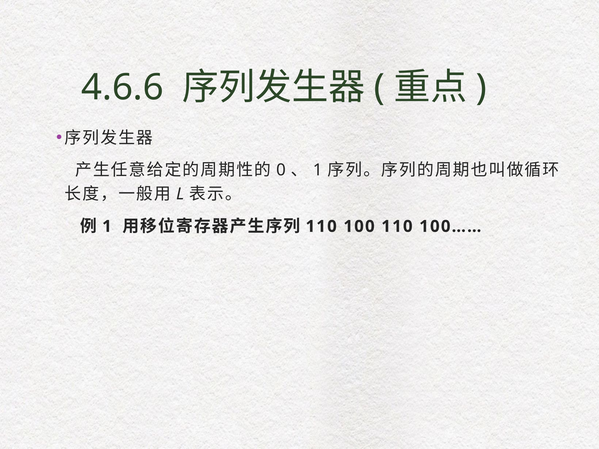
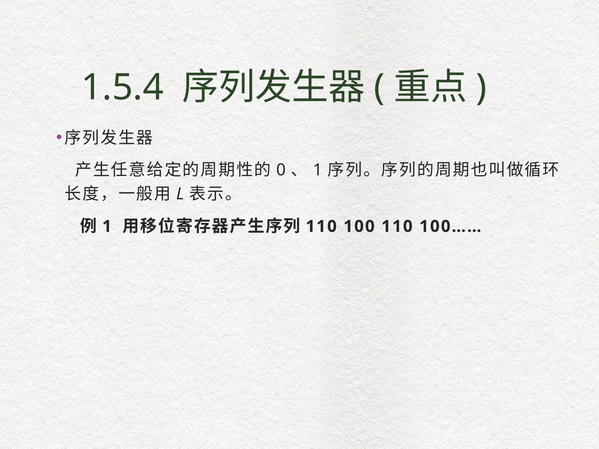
4.6.6: 4.6.6 -> 1.5.4 (122, 87)
